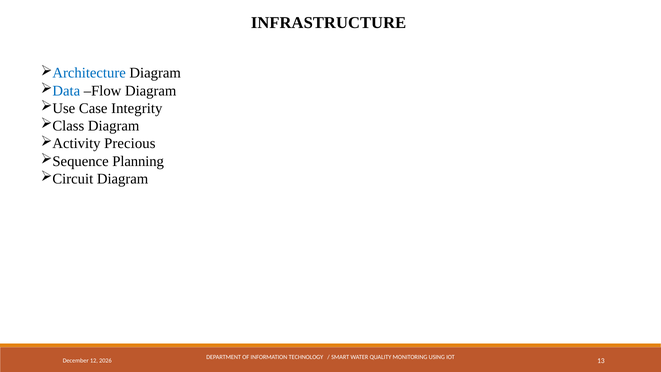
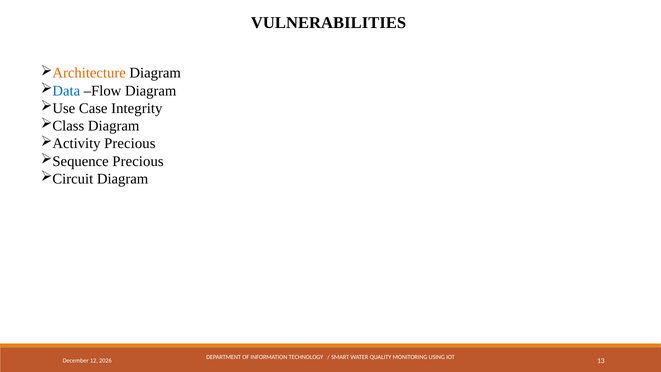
INFRASTRUCTURE: INFRASTRUCTURE -> VULNERABILITIES (329, 23)
Architecture colour: blue -> orange (89, 73)
Sequence Planning: Planning -> Precious (138, 161)
